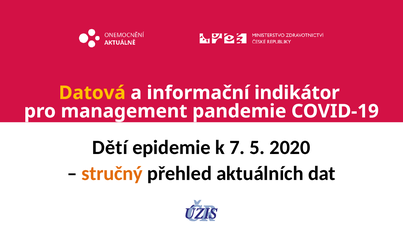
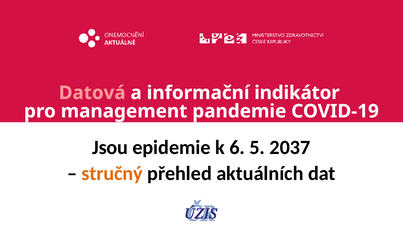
Datová colour: yellow -> pink (92, 93)
Dětí: Dětí -> Jsou (110, 147)
7: 7 -> 6 (237, 147)
2020: 2020 -> 2037 (290, 147)
